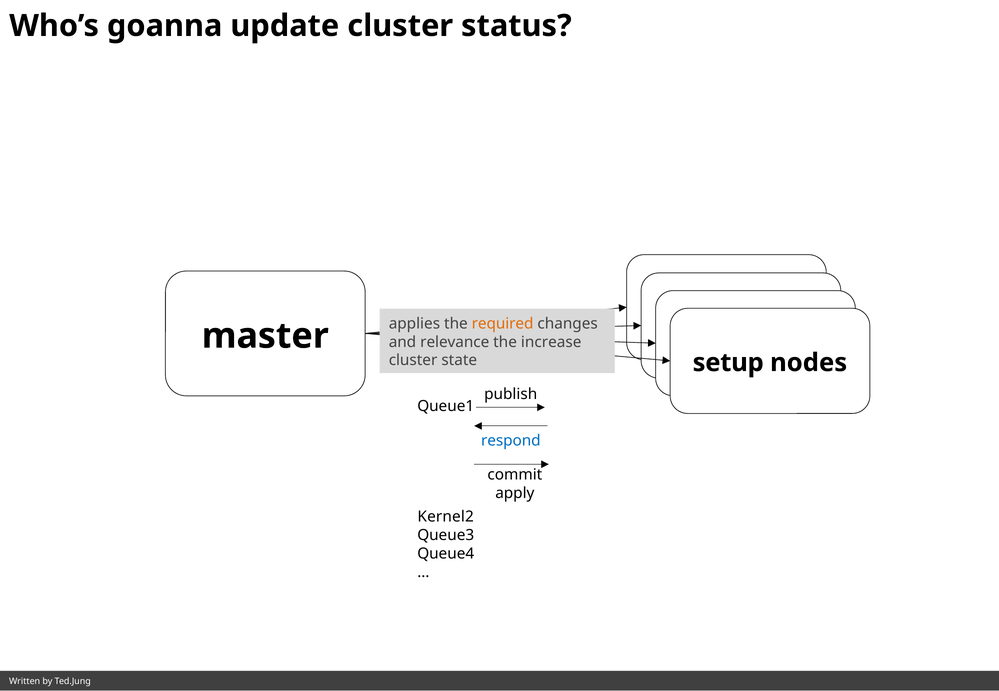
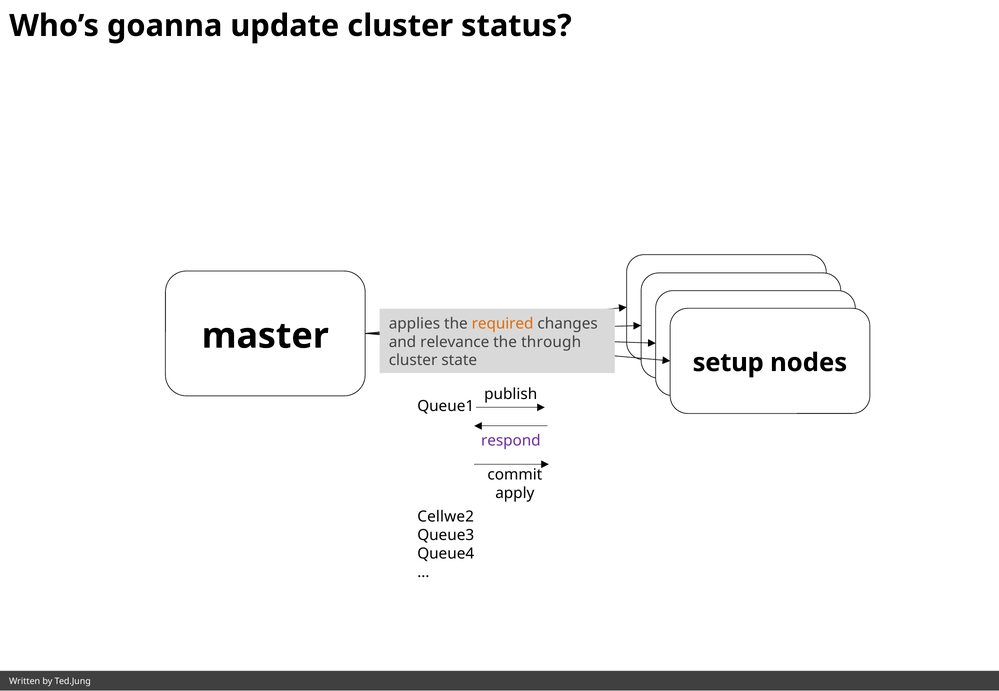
increase: increase -> through (551, 342)
respond colour: blue -> purple (511, 441)
Kernel2: Kernel2 -> Cellwe2 (446, 517)
